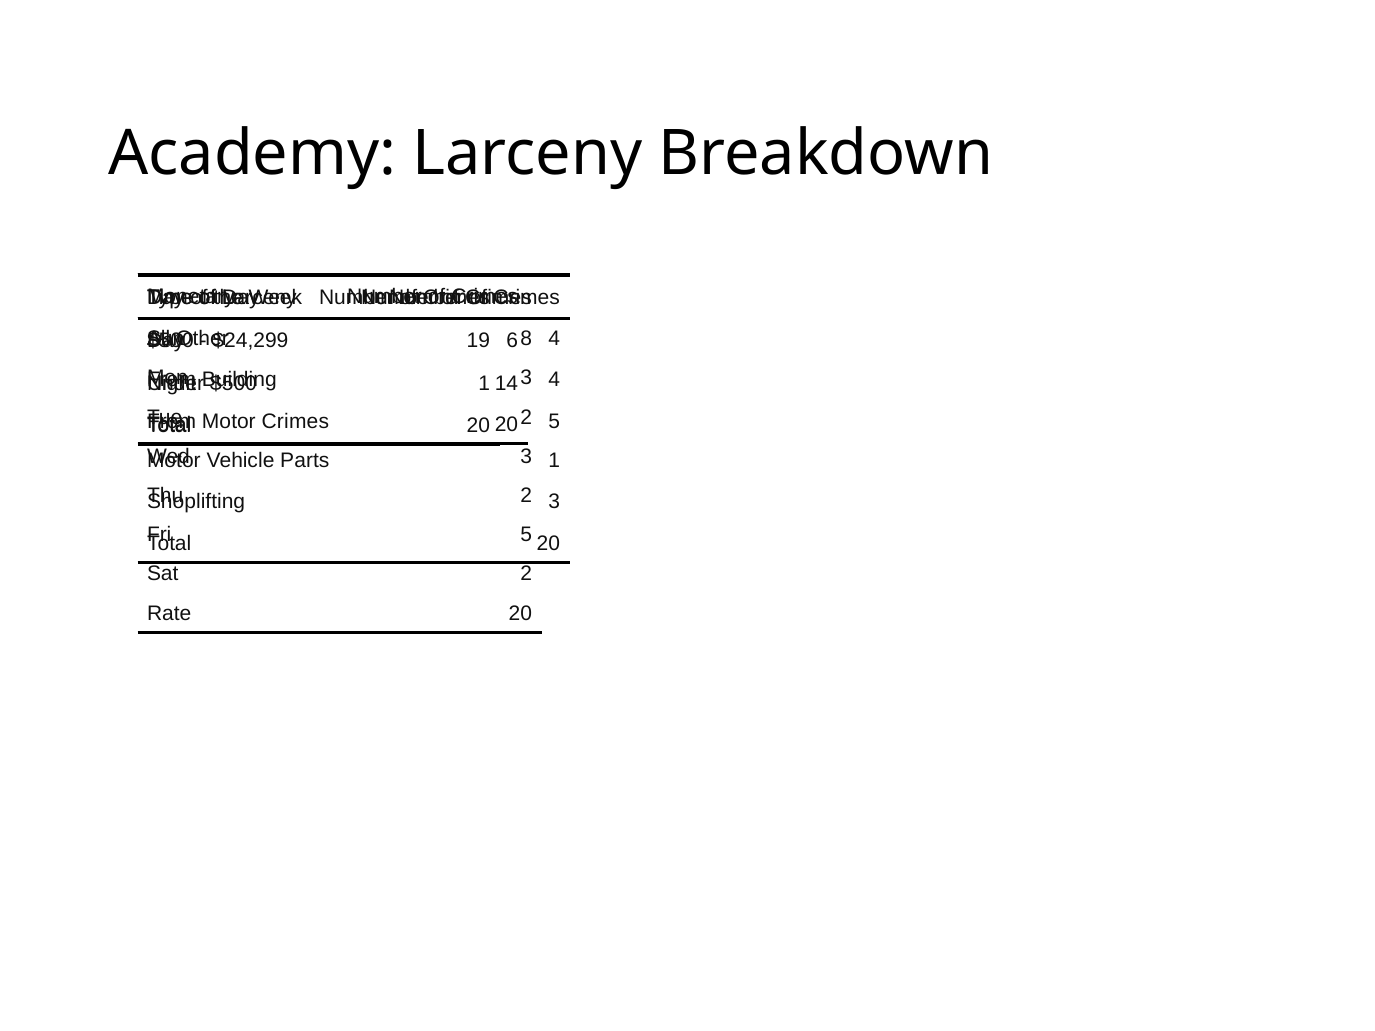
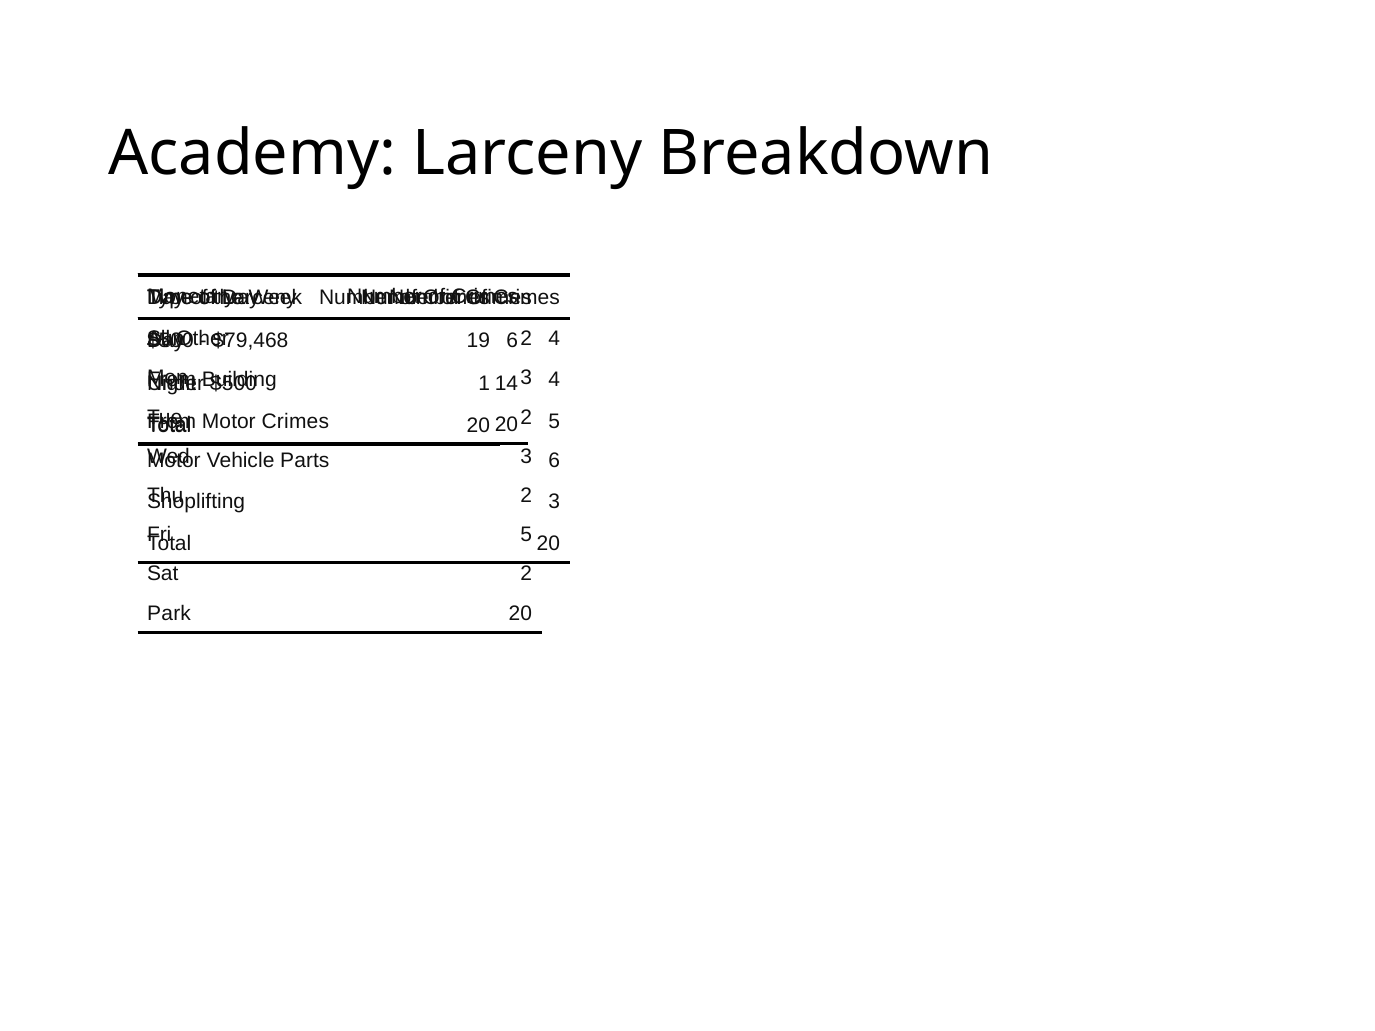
8: 8 -> 2 (526, 339)
$24,299: $24,299 -> $79,468 (250, 340)
Parts 1: 1 -> 6 (554, 461)
Rate: Rate -> Park (169, 614)
